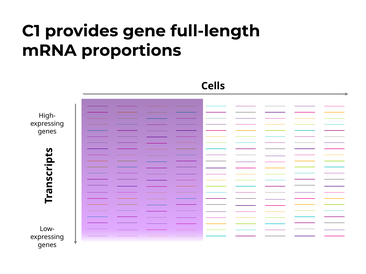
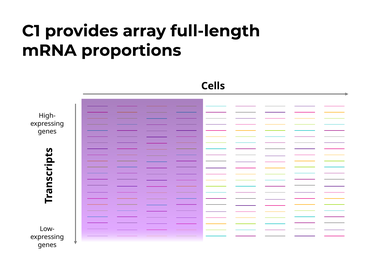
gene: gene -> array (144, 31)
